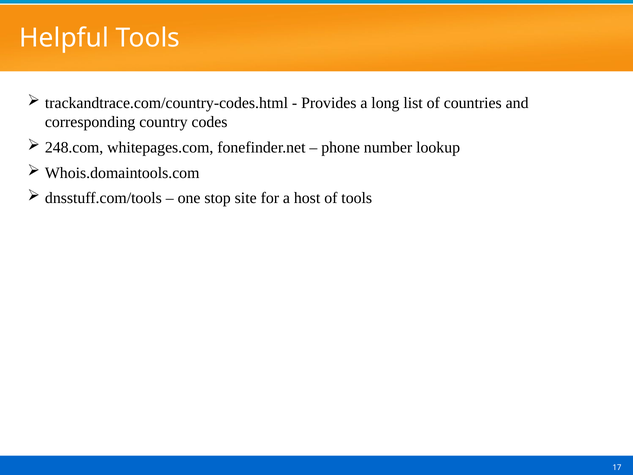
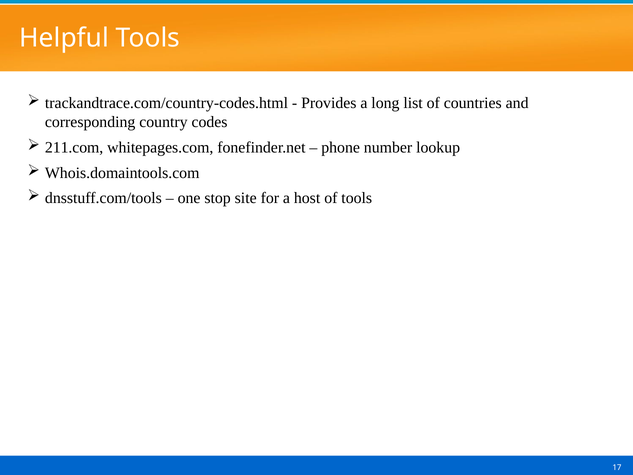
248.com: 248.com -> 211.com (74, 147)
